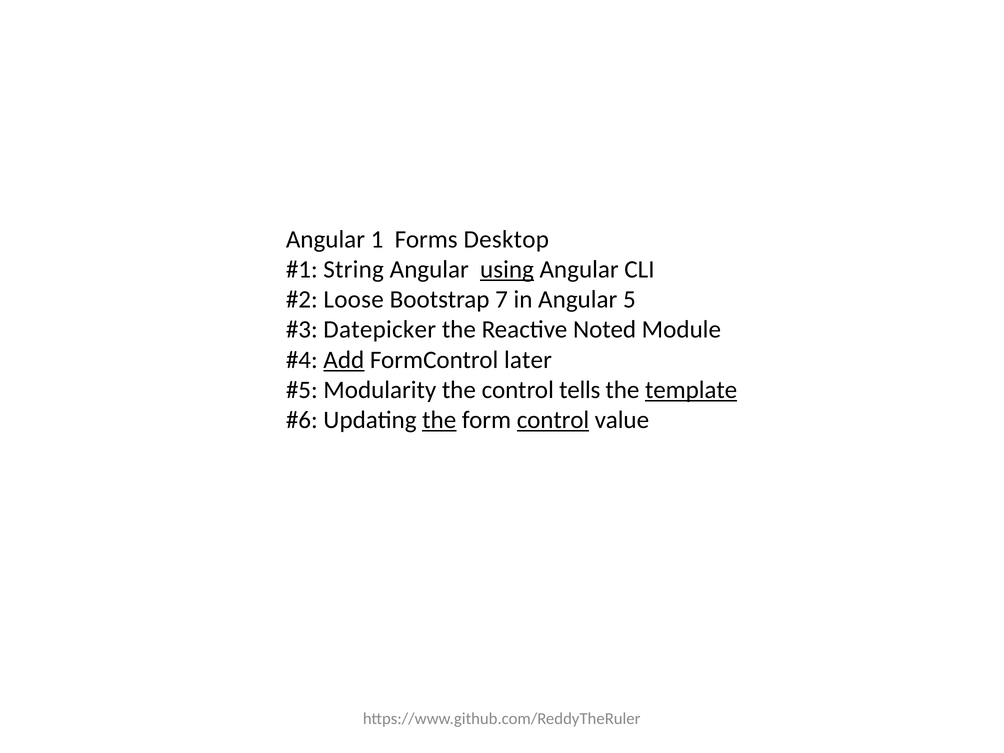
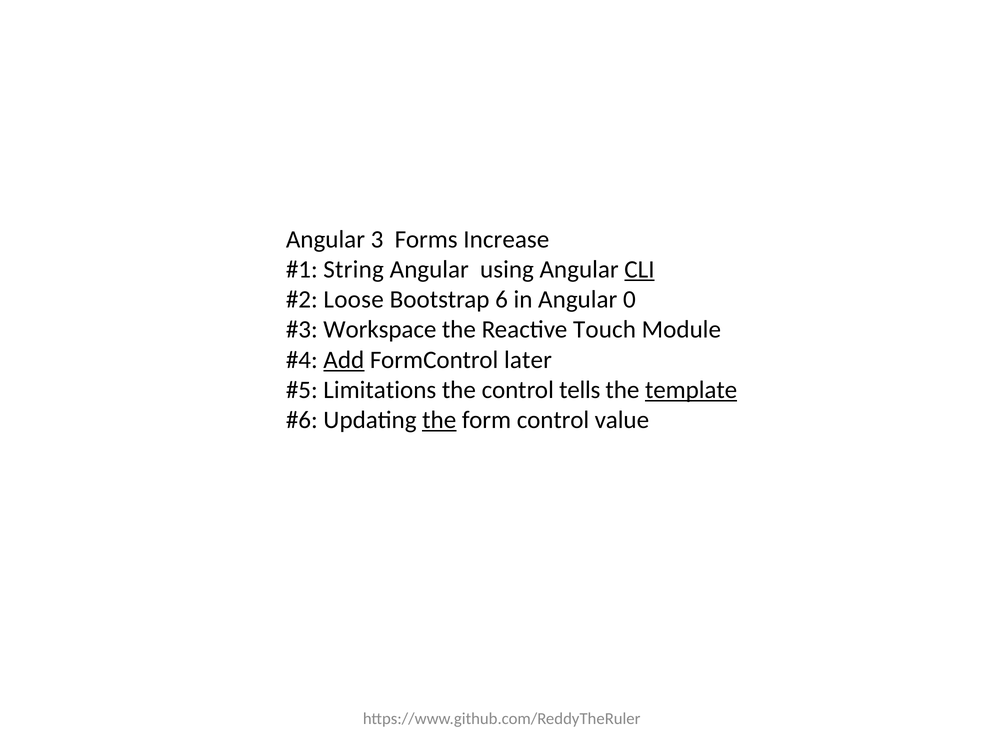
1: 1 -> 3 (377, 239)
Desktop: Desktop -> Increase (506, 239)
using underline: present -> none (507, 269)
CLI underline: none -> present (639, 269)
7: 7 -> 6 (502, 299)
5: 5 -> 0 (629, 299)
Datepicker: Datepicker -> Workspace (380, 330)
Noted: Noted -> Touch (605, 330)
Modularity: Modularity -> Limitations (380, 390)
control underline: present -> none (553, 420)
